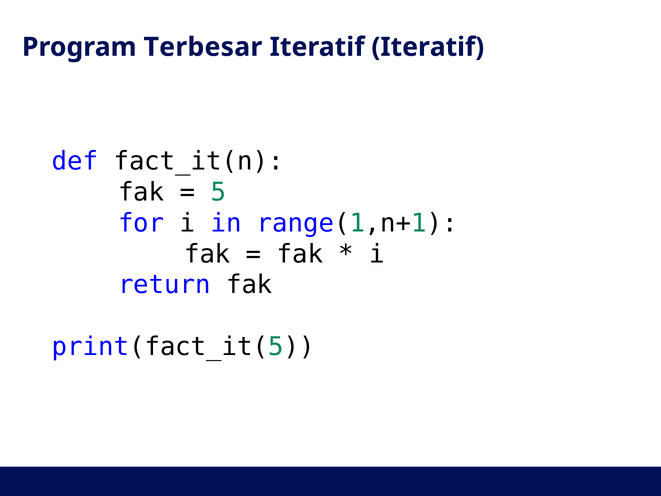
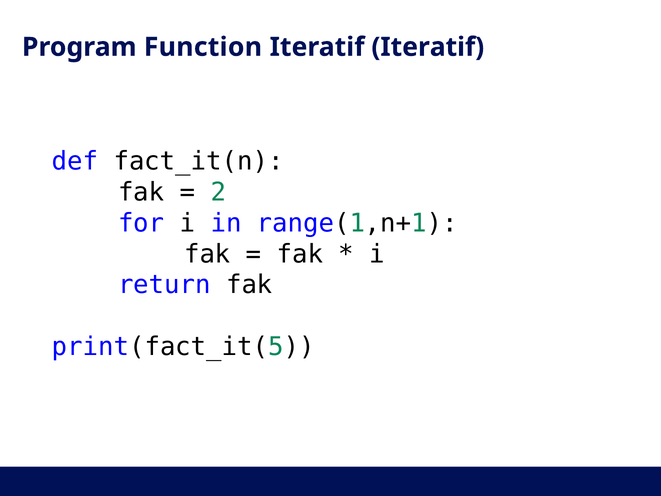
Terbesar: Terbesar -> Function (203, 47)
5: 5 -> 2 (218, 192)
